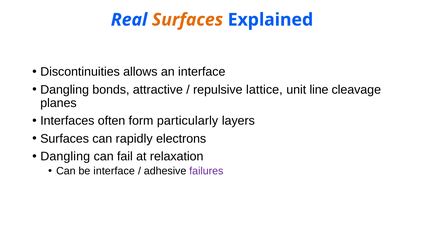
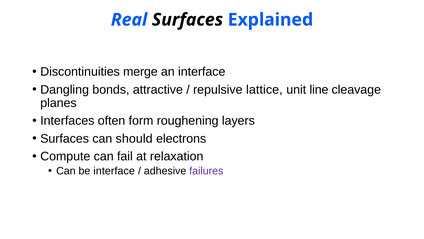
Surfaces colour: orange -> black (187, 20)
allows: allows -> merge (140, 72)
particularly: particularly -> roughening (188, 121)
rapidly: rapidly -> should (134, 138)
Dangling: Dangling -> Compute (65, 156)
